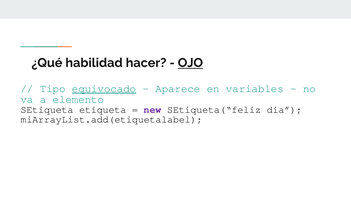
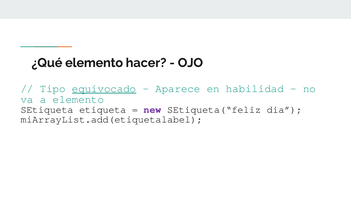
¿Qué habilidad: habilidad -> elemento (94, 63)
OJO underline: present -> none (190, 63)
variables: variables -> habilidad (255, 88)
